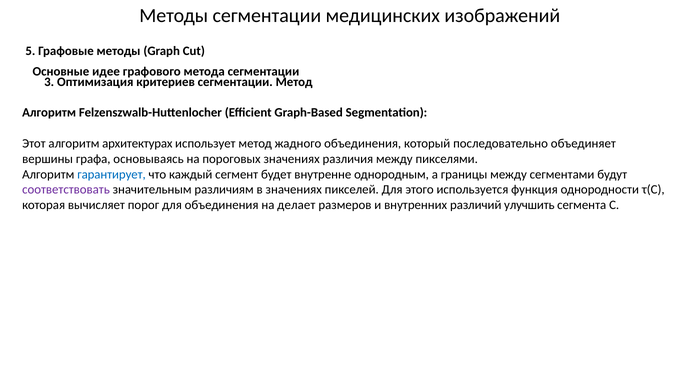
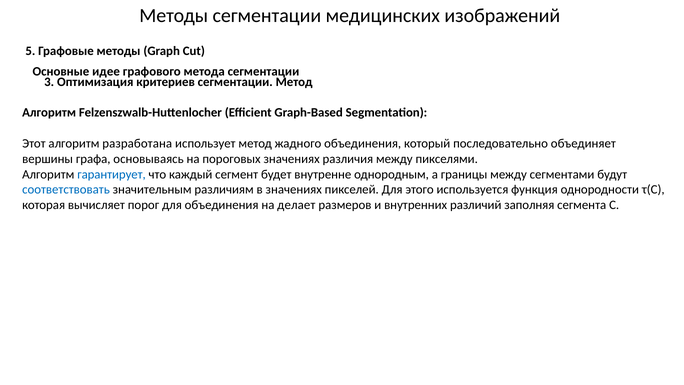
архитектурах: архитектурах -> разработана (137, 143)
соответствовать colour: purple -> blue (66, 190)
улучшить: улучшить -> заполняя (529, 205)
